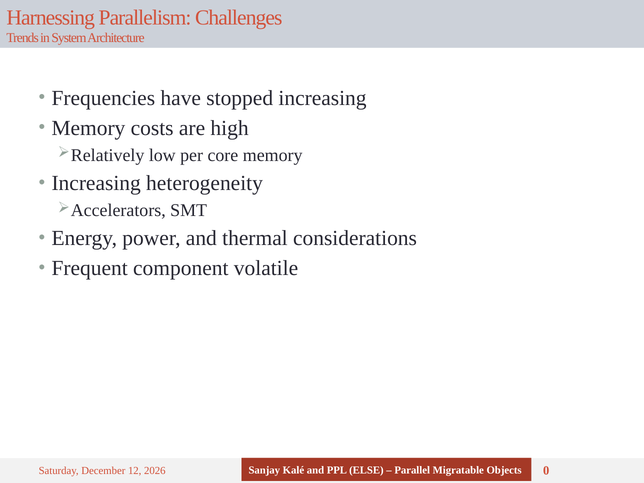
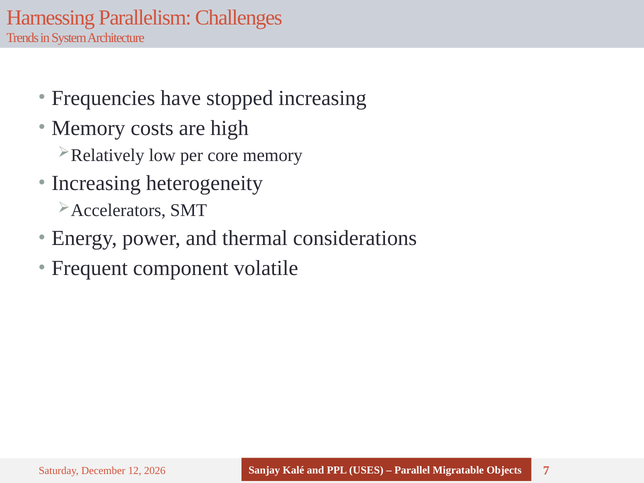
ELSE: ELSE -> USES (366, 470)
0: 0 -> 7 (546, 471)
